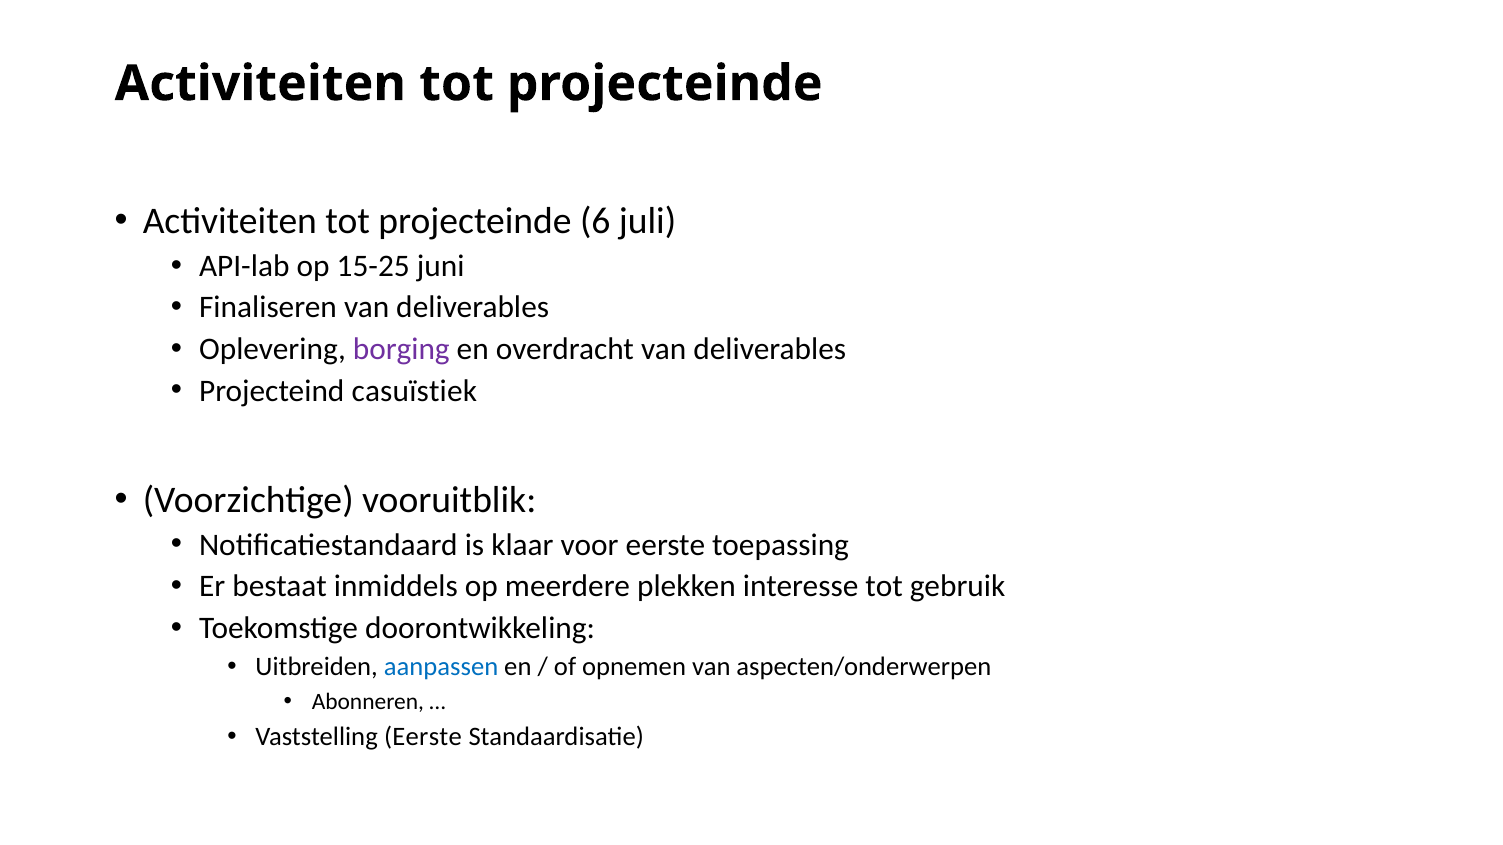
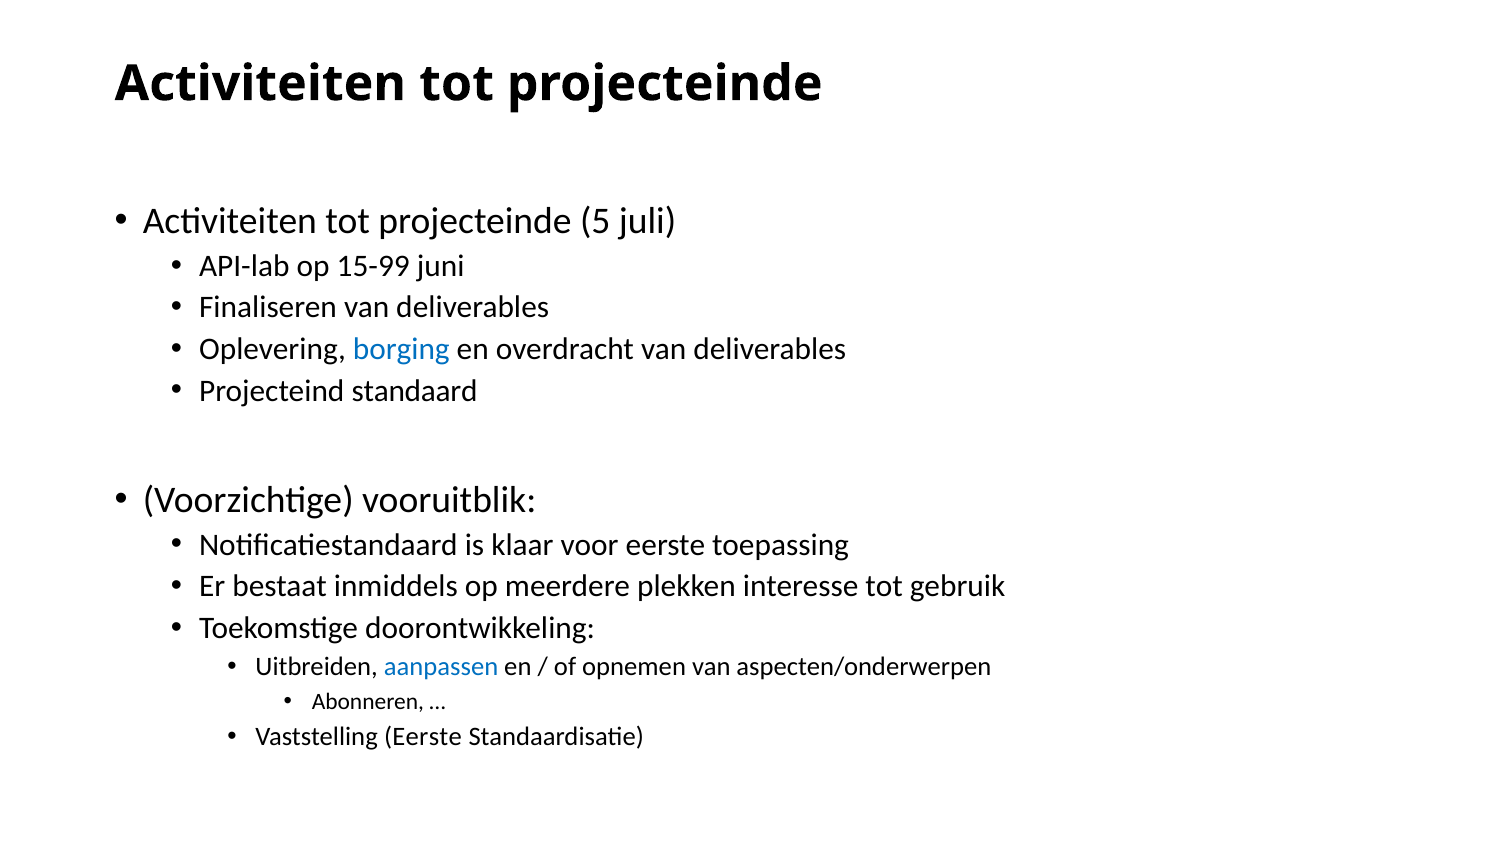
6: 6 -> 5 (595, 221)
15-25: 15-25 -> 15-99 (373, 266)
borging colour: purple -> blue (401, 349)
casuïstiek: casuïstiek -> standaard (415, 391)
